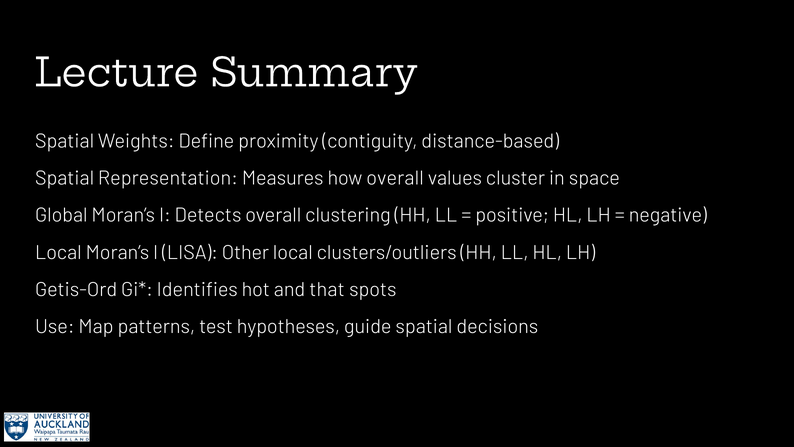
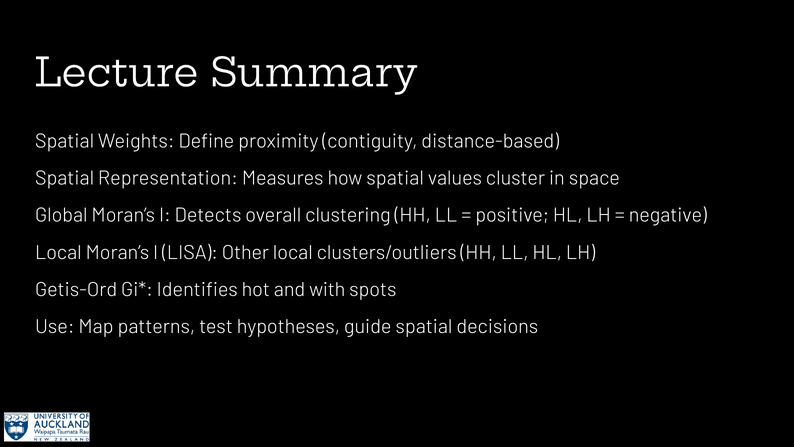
how overall: overall -> spatial (395, 178)
that: that -> with (327, 289)
